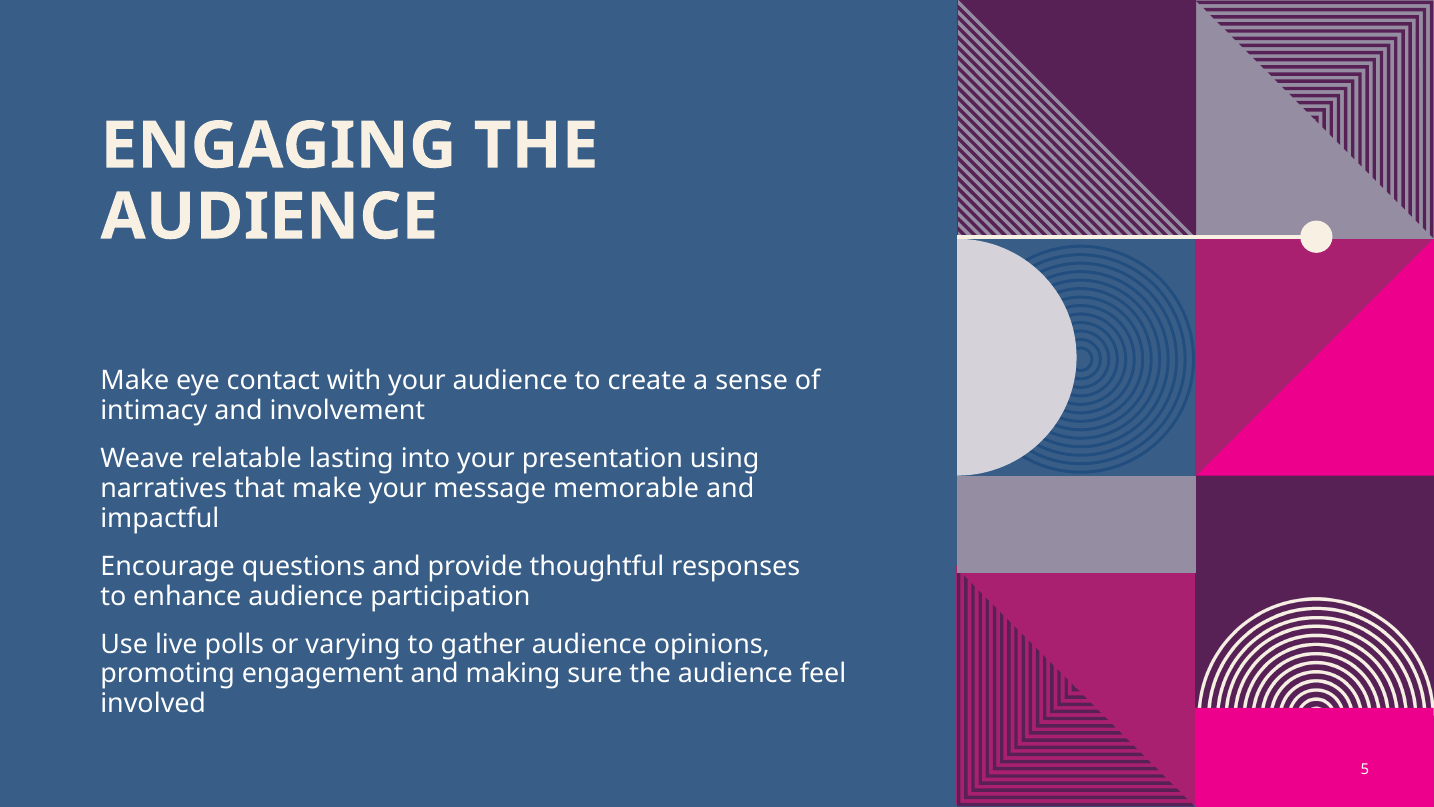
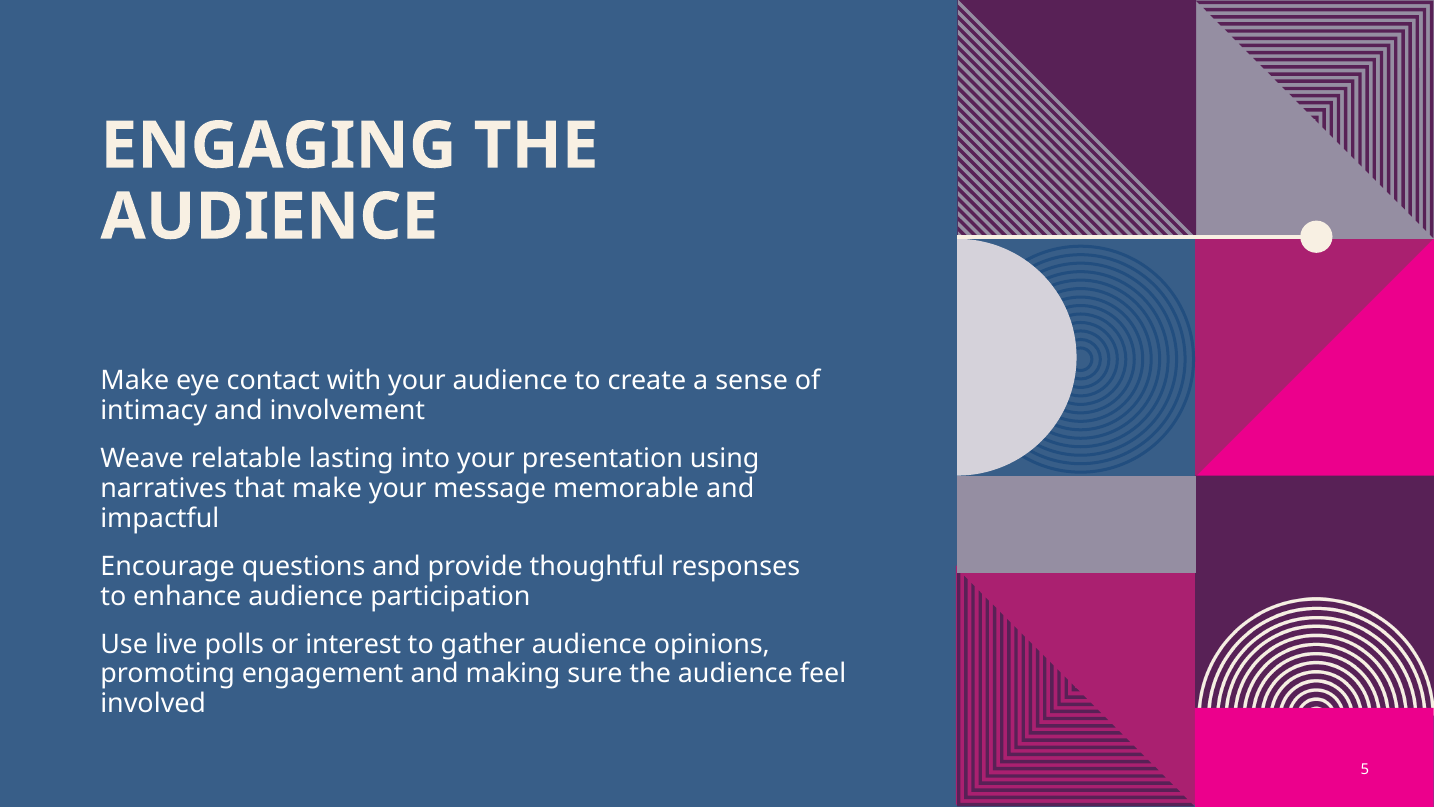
varying: varying -> interest (353, 644)
